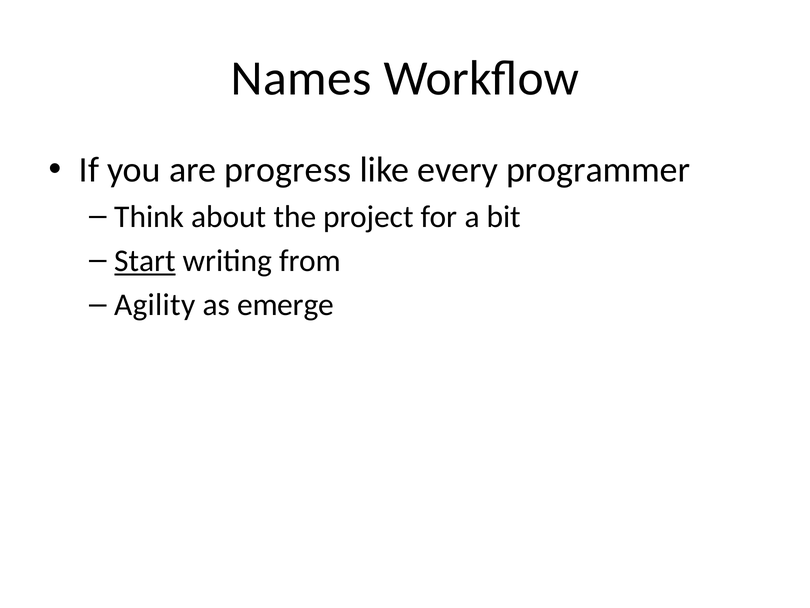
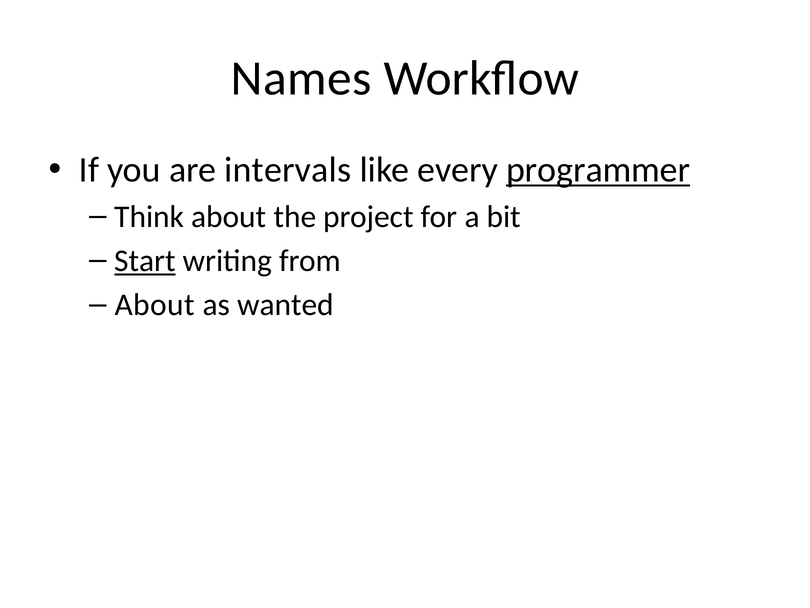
progress: progress -> intervals (288, 170)
programmer underline: none -> present (598, 170)
Agility: Agility -> About (155, 305)
emerge: emerge -> wanted (285, 305)
